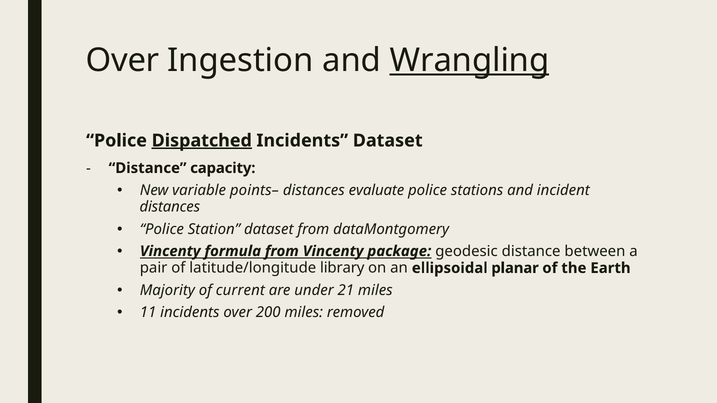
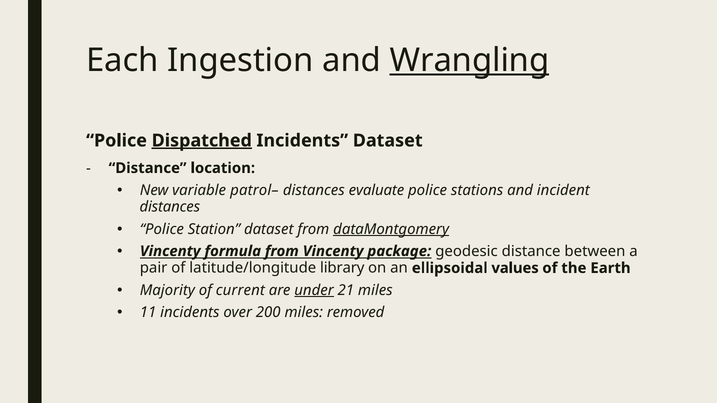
Over: Over -> Each (122, 60)
capacity: capacity -> location (223, 168)
points–: points– -> patrol– (254, 190)
dataMontgomery underline: none -> present (391, 229)
planar: planar -> values (515, 268)
under underline: none -> present (314, 290)
